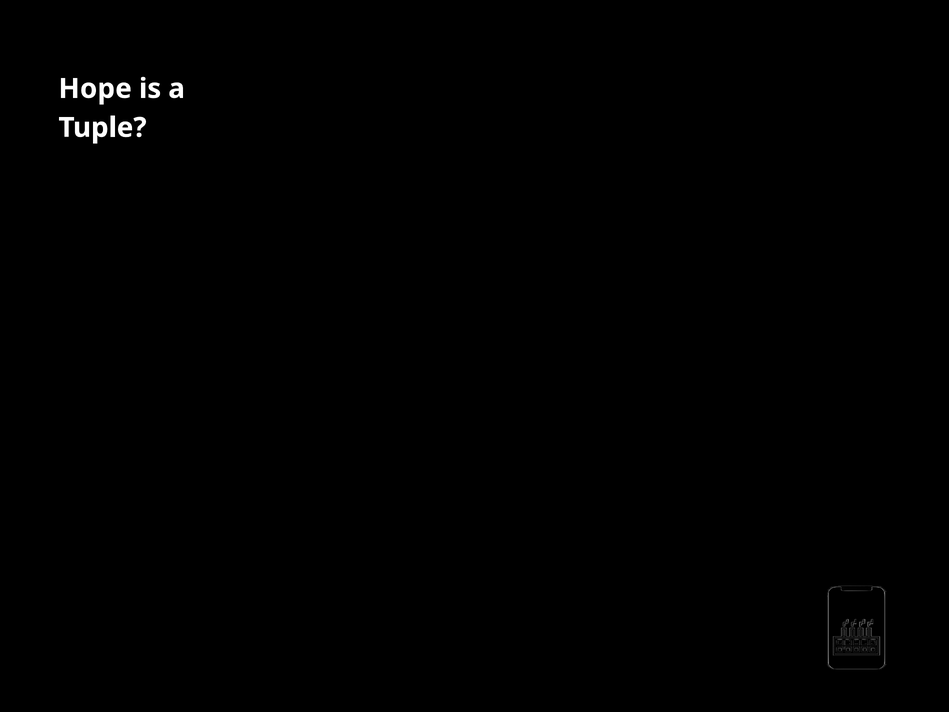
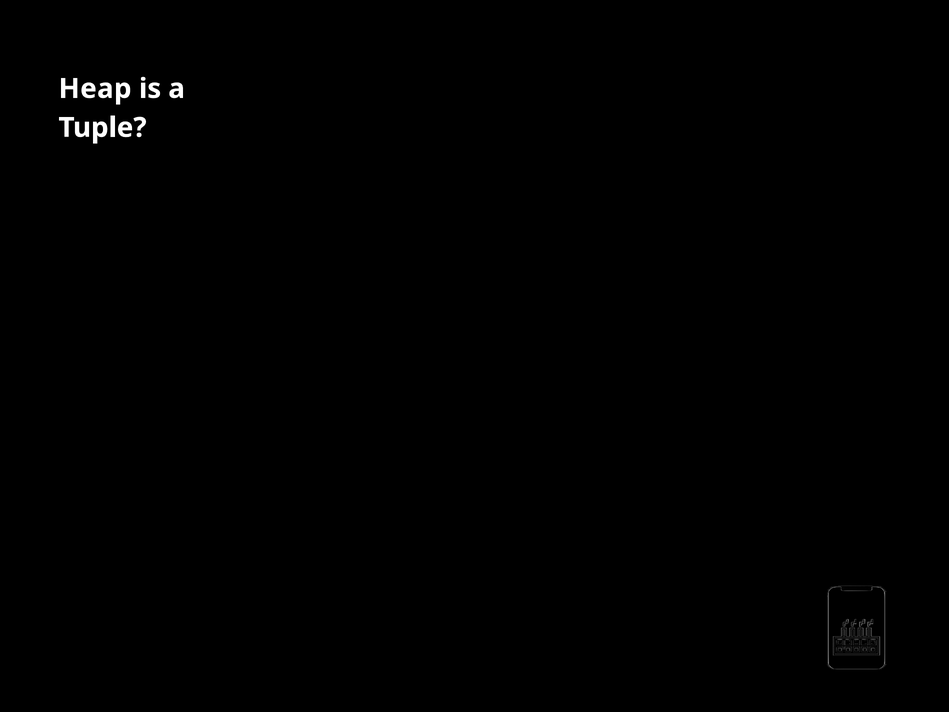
Hope: Hope -> Heap (95, 89)
